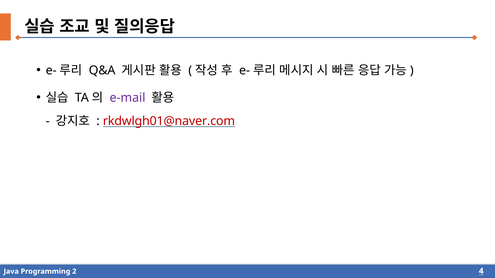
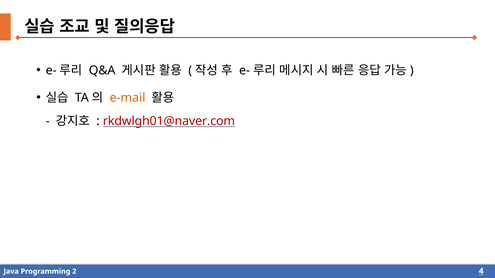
e-mail colour: purple -> orange (128, 98)
